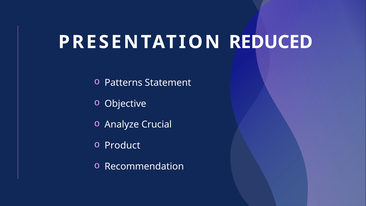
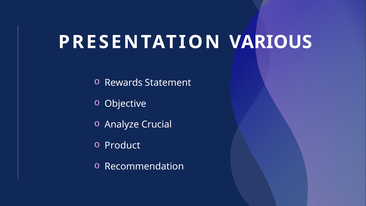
REDUCED: REDUCED -> VARIOUS (271, 42)
Patterns: Patterns -> Rewards (124, 83)
